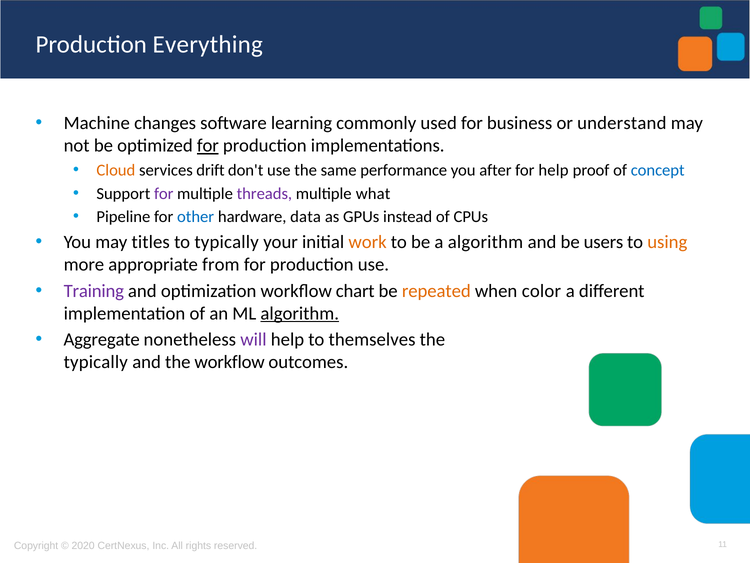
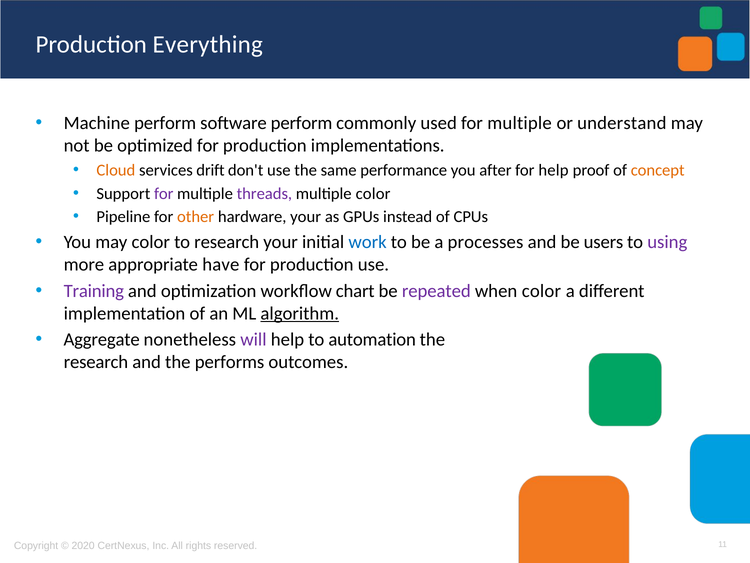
Machine changes: changes -> perform (165, 123)
software learning: learning -> perform (302, 123)
used for business: business -> multiple (520, 123)
for underline: present -> none (208, 146)
concept colour: blue -> orange (658, 170)
multiple what: what -> color (373, 193)
other colour: blue -> orange (196, 217)
hardware data: data -> your (306, 217)
may titles: titles -> color (151, 242)
to typically: typically -> research (227, 242)
work colour: orange -> blue (368, 242)
a algorithm: algorithm -> processes (486, 242)
using colour: orange -> purple (667, 242)
from: from -> have (221, 264)
repeated colour: orange -> purple (436, 291)
themselves: themselves -> automation (372, 339)
typically: typically -> research (96, 362)
the workflow: workflow -> performs (230, 362)
